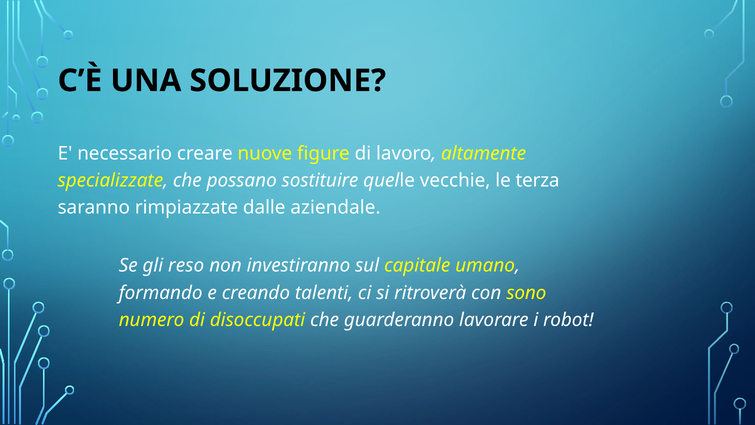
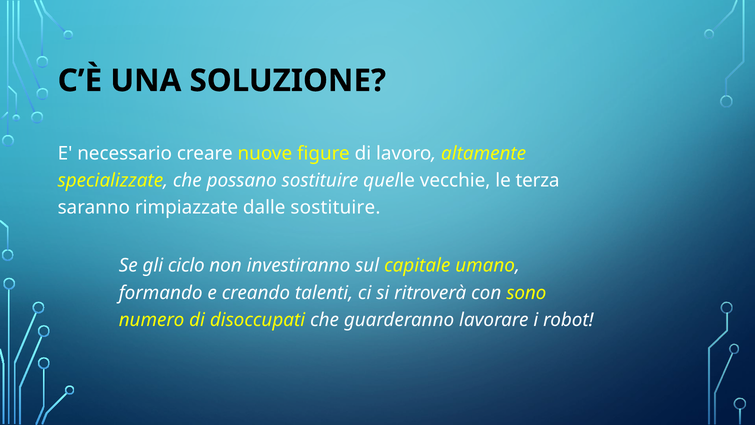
dalle aziendale: aziendale -> sostituire (335, 208)
reso: reso -> ciclo (186, 265)
